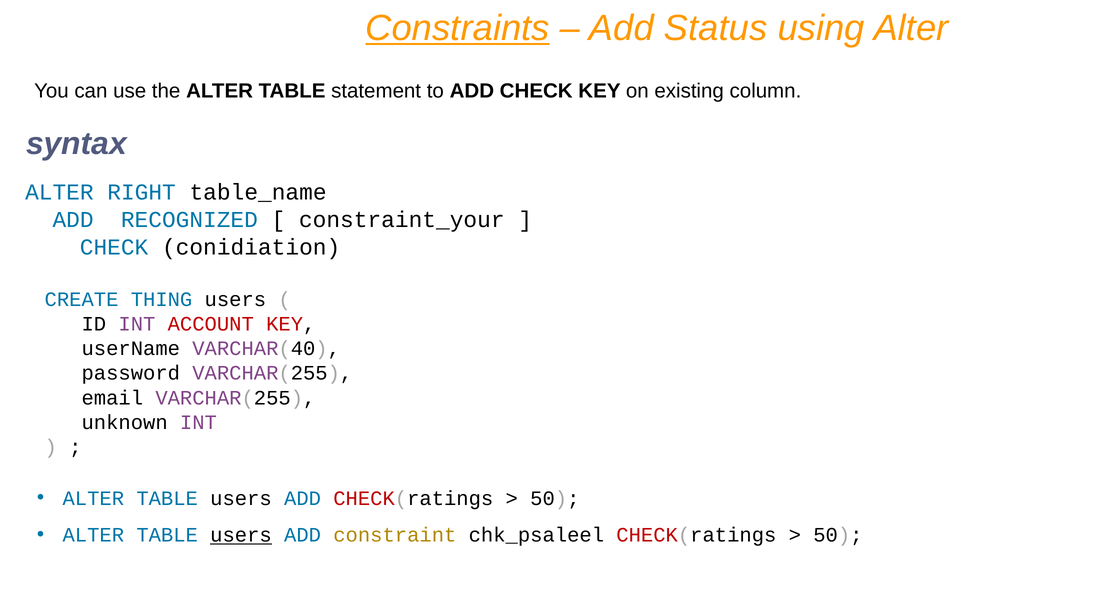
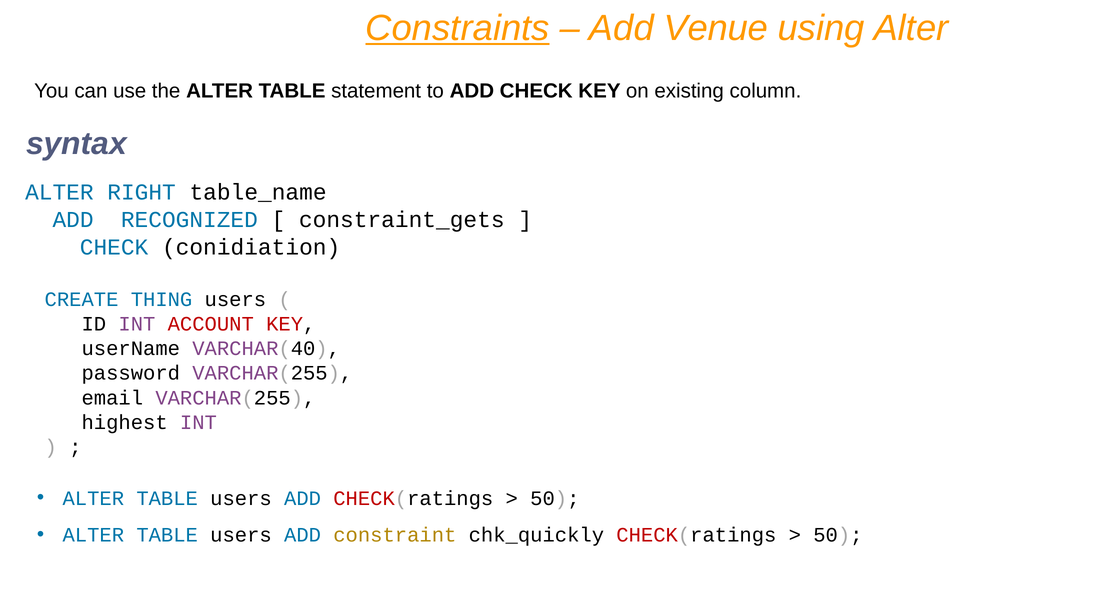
Status: Status -> Venue (716, 28)
constraint_your: constraint_your -> constraint_gets (402, 220)
unknown: unknown -> highest (125, 423)
users underline: present -> none (241, 535)
chk_psaleel: chk_psaleel -> chk_quickly (536, 535)
